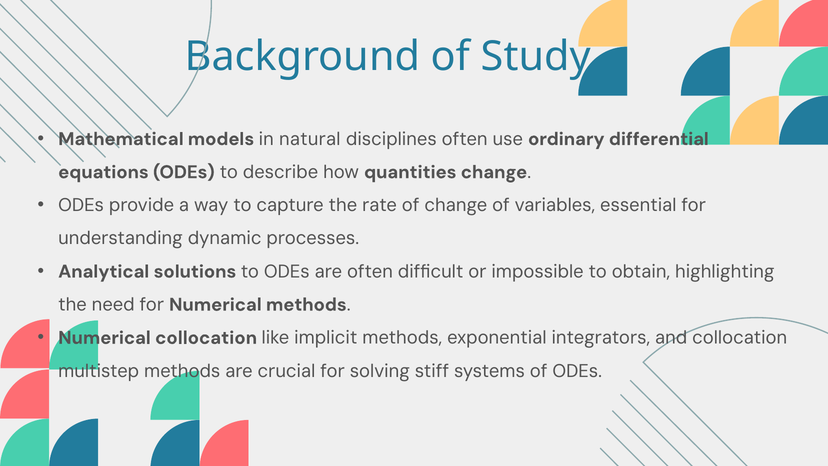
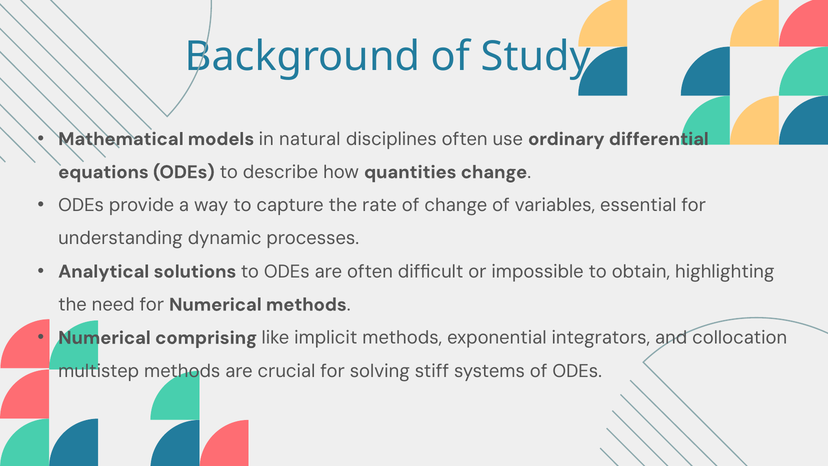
Numerical collocation: collocation -> comprising (206, 338)
